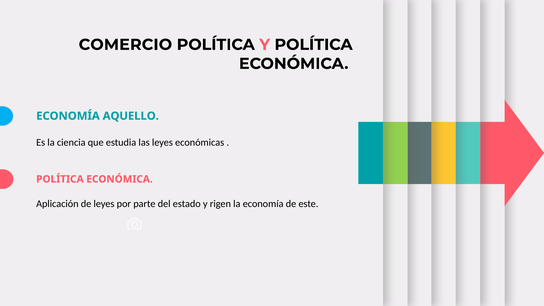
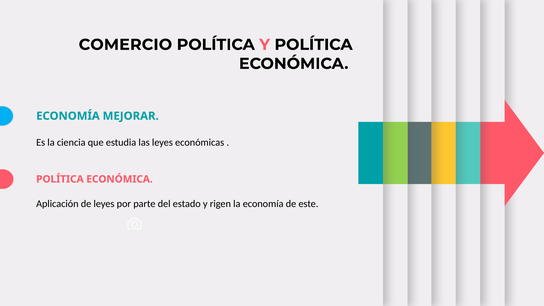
AQUELLO: AQUELLO -> MEJORAR (131, 116)
